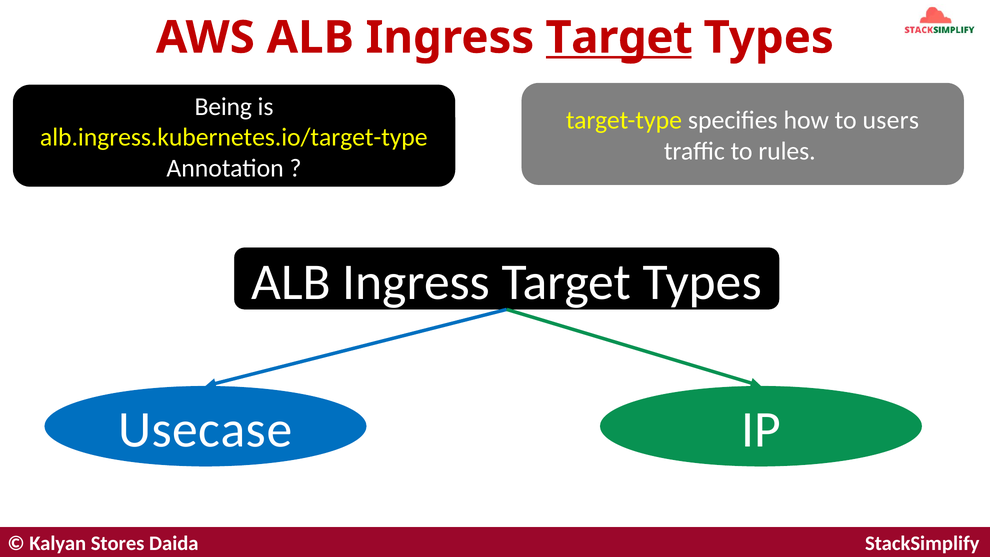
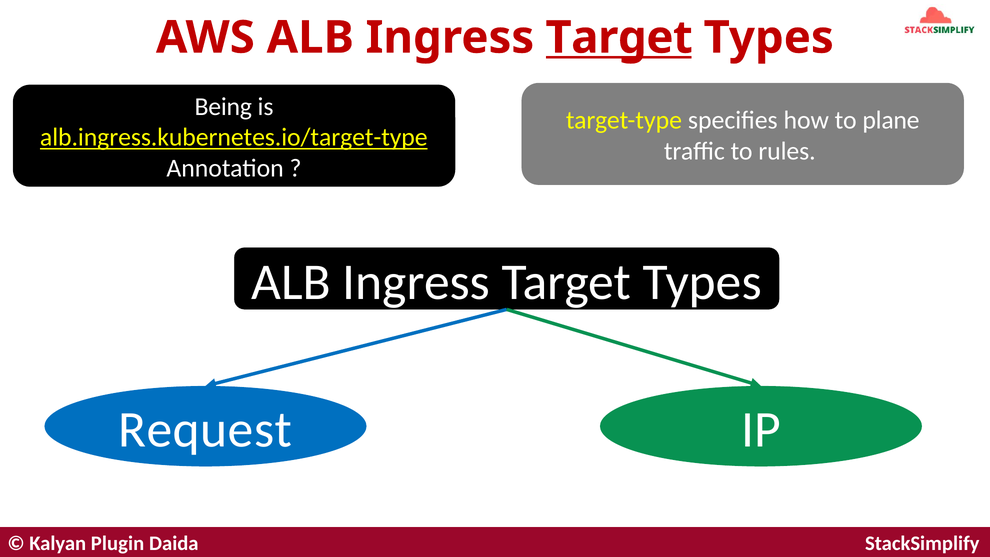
users: users -> plane (891, 120)
alb.ingress.kubernetes.io/target-type underline: none -> present (234, 137)
Usecase: Usecase -> Request (205, 430)
Stores: Stores -> Plugin (118, 543)
